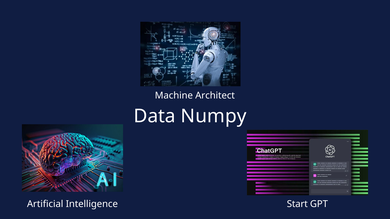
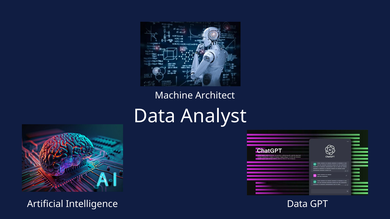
Numpy: Numpy -> Analyst (214, 116)
Intelligence Start: Start -> Data (297, 204)
